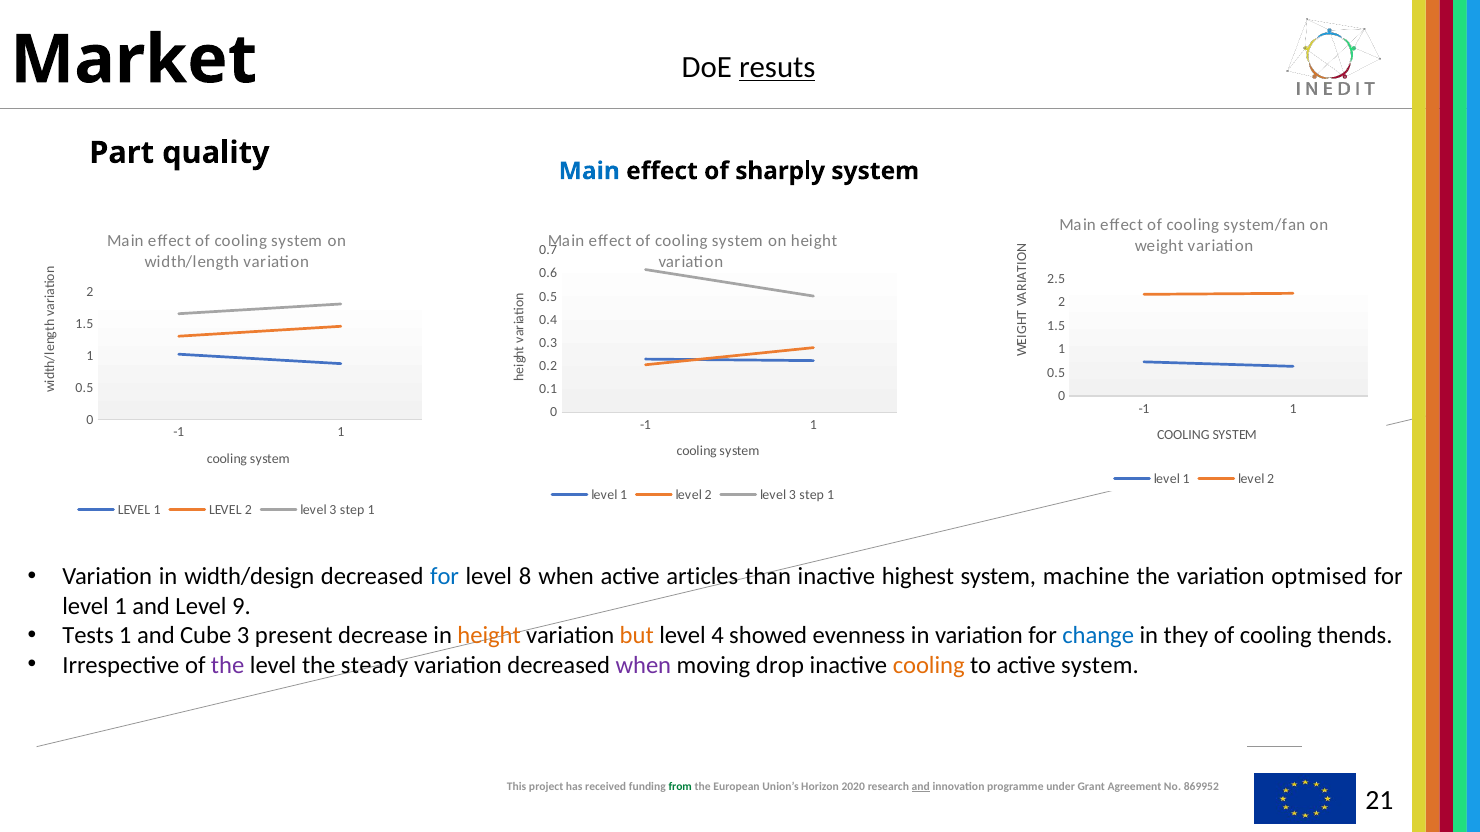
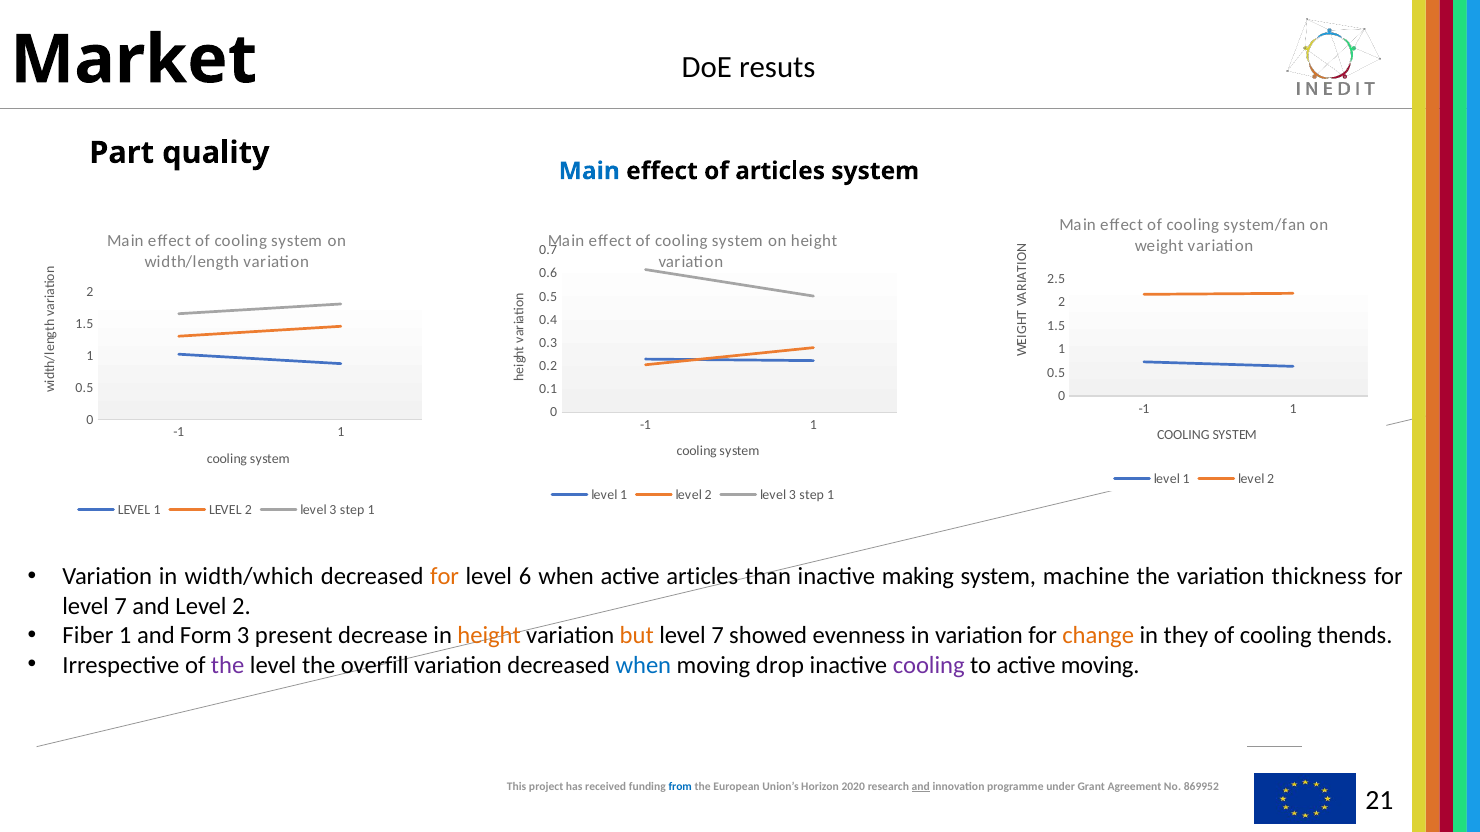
resuts underline: present -> none (777, 67)
of sharply: sharply -> articles (780, 171)
width/design: width/design -> width/which (249, 577)
for colour: blue -> orange (445, 577)
8: 8 -> 6 (525, 577)
highest: highest -> making (918, 577)
optmised: optmised -> thickness (1319, 577)
1: 1 -> 7 (121, 606)
and Level 9: 9 -> 2 (241, 606)
Tests: Tests -> Fiber (88, 636)
Cube: Cube -> Form (206, 636)
4: 4 -> 7 (718, 636)
change colour: blue -> orange (1098, 636)
steady: steady -> overfill (375, 666)
when colour: purple -> blue (643, 666)
cooling colour: orange -> purple (929, 666)
active system: system -> moving (1100, 666)
from colour: green -> blue (680, 787)
